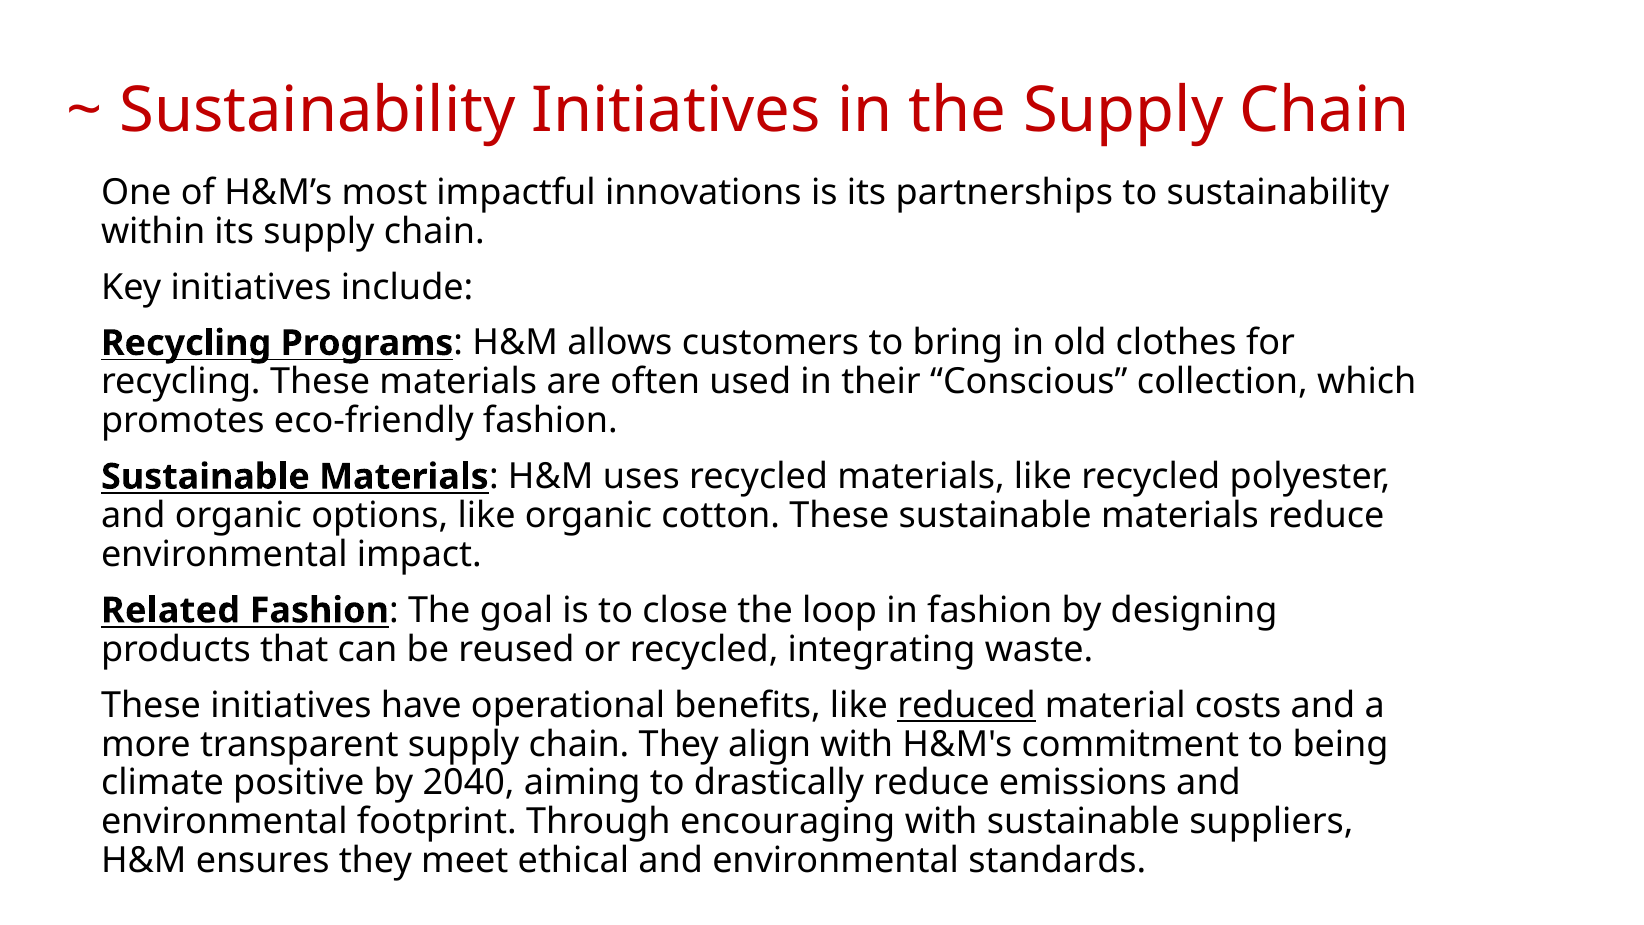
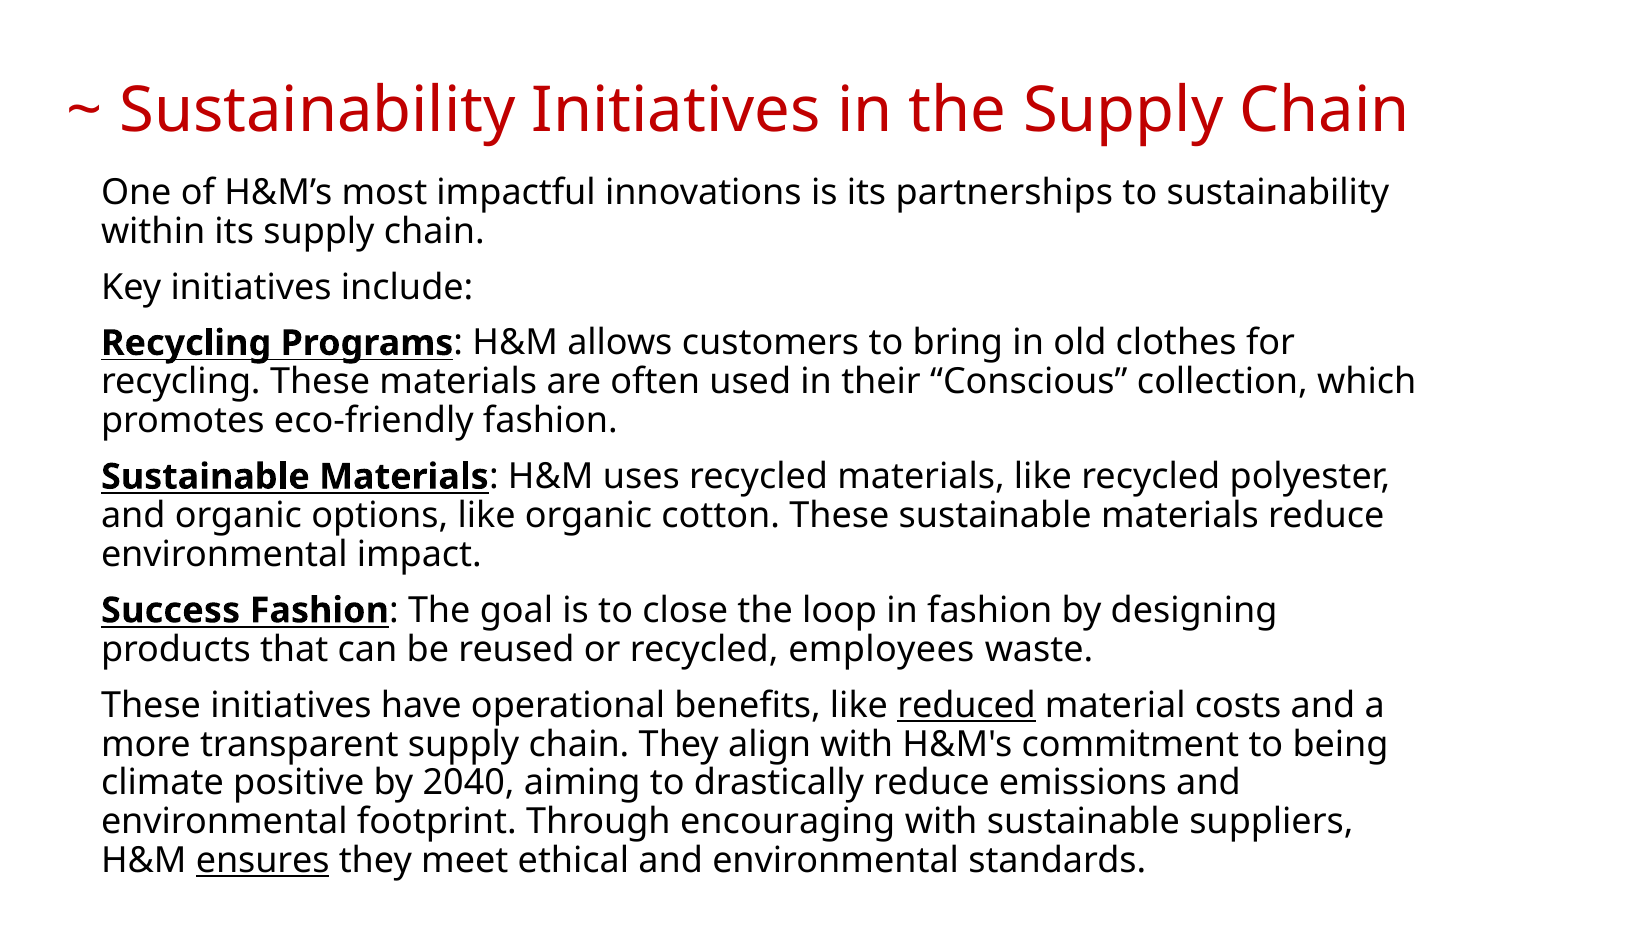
Related: Related -> Success (171, 610)
integrating: integrating -> employees (881, 649)
ensures underline: none -> present (263, 860)
